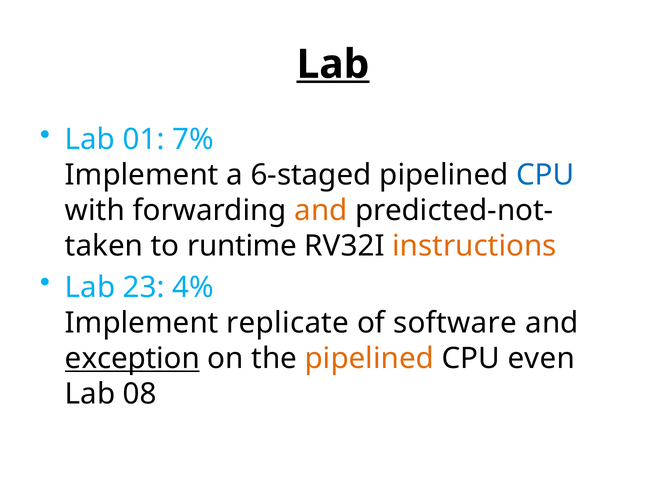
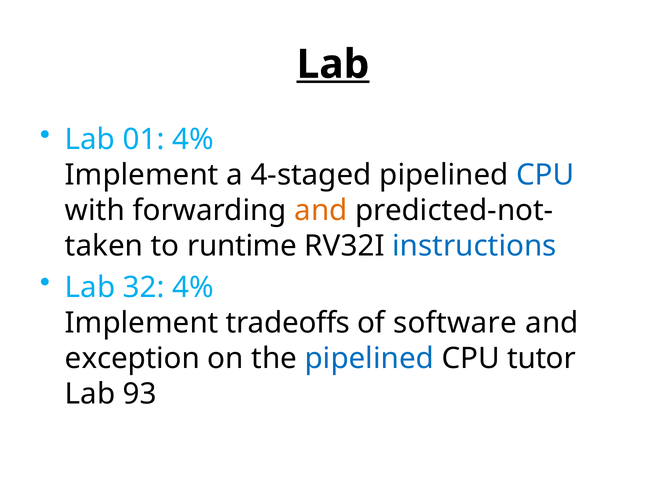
01 7%: 7% -> 4% (193, 140)
6-staged: 6-staged -> 4-staged (311, 175)
instructions colour: orange -> blue (474, 246)
23: 23 -> 32 (144, 288)
replicate: replicate -> tradeoffs (288, 323)
exception underline: present -> none (132, 359)
pipelined colour: orange -> blue (369, 359)
even: even -> tutor (541, 359)
08: 08 -> 93 (140, 394)
